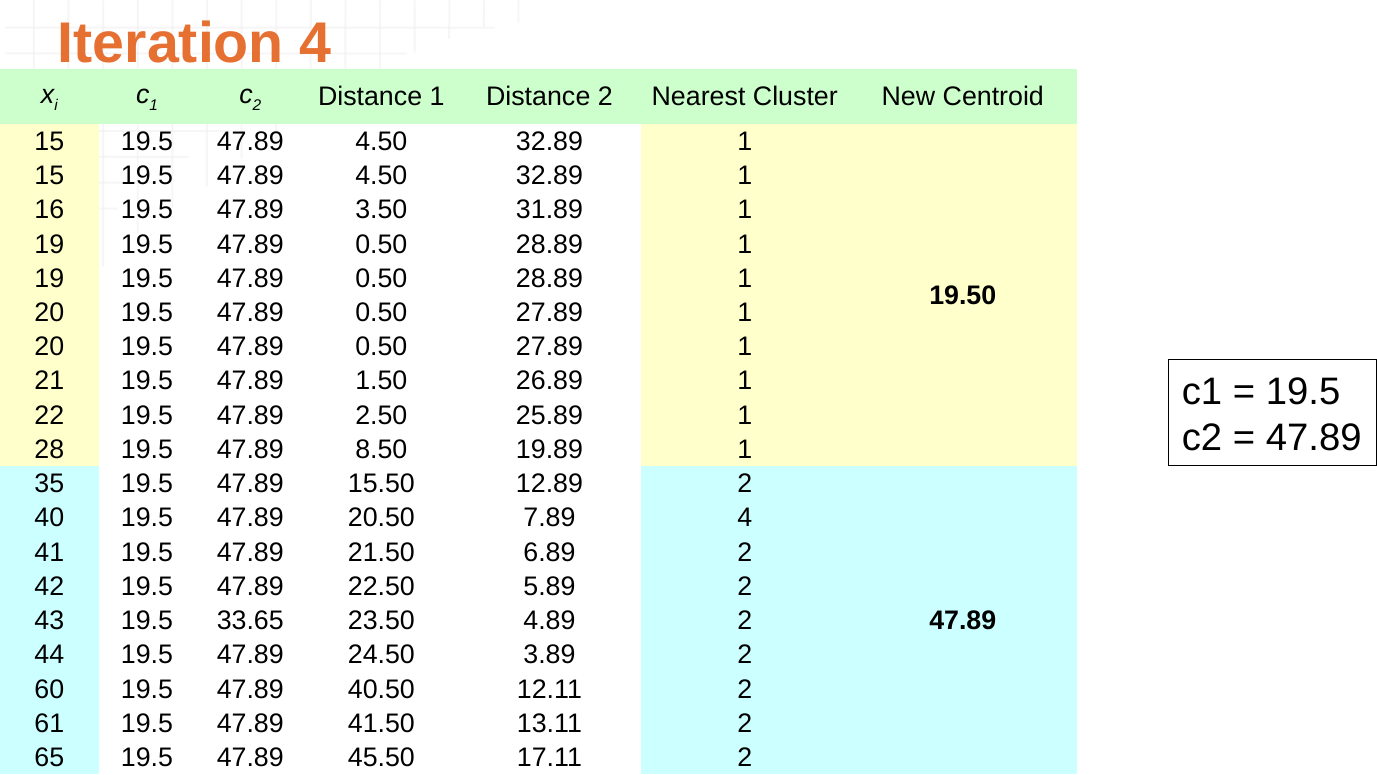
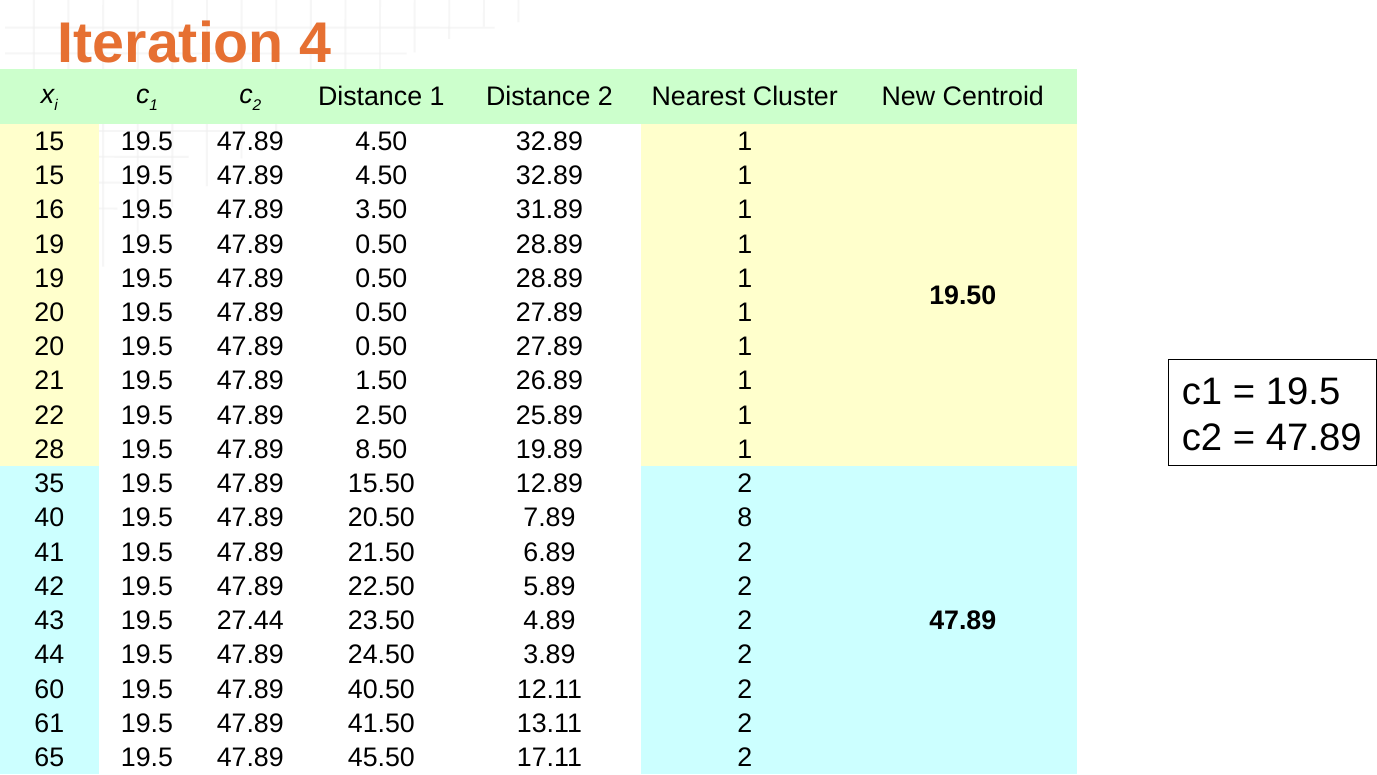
7.89 4: 4 -> 8 (745, 518)
33.65: 33.65 -> 27.44 (250, 620)
